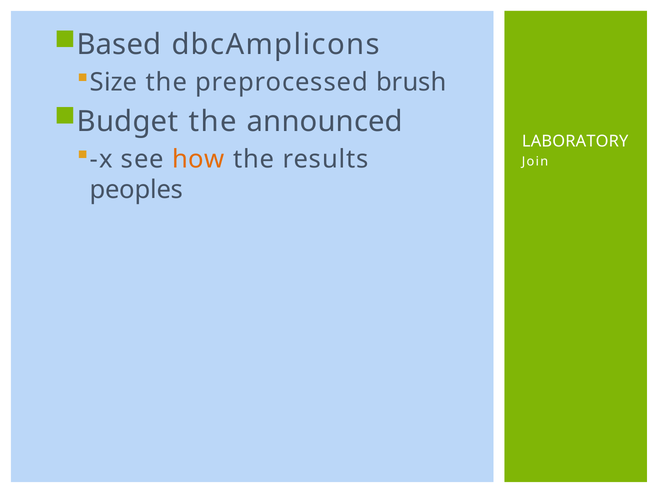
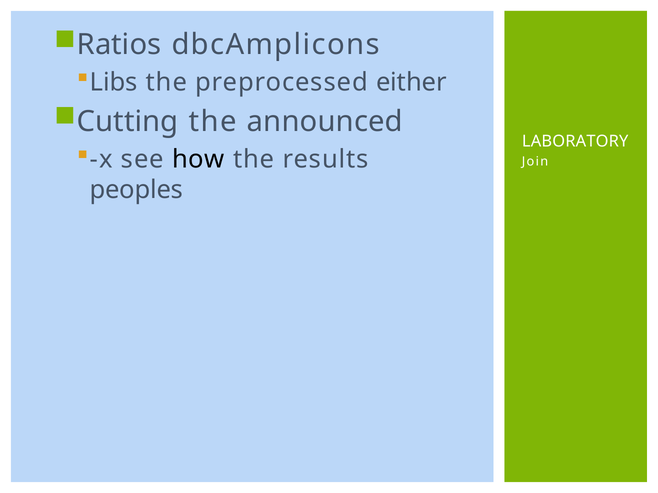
Based: Based -> Ratios (119, 45)
Size: Size -> Libs (114, 83)
brush: brush -> either (411, 83)
Budget: Budget -> Cutting (128, 122)
how colour: orange -> black (198, 159)
